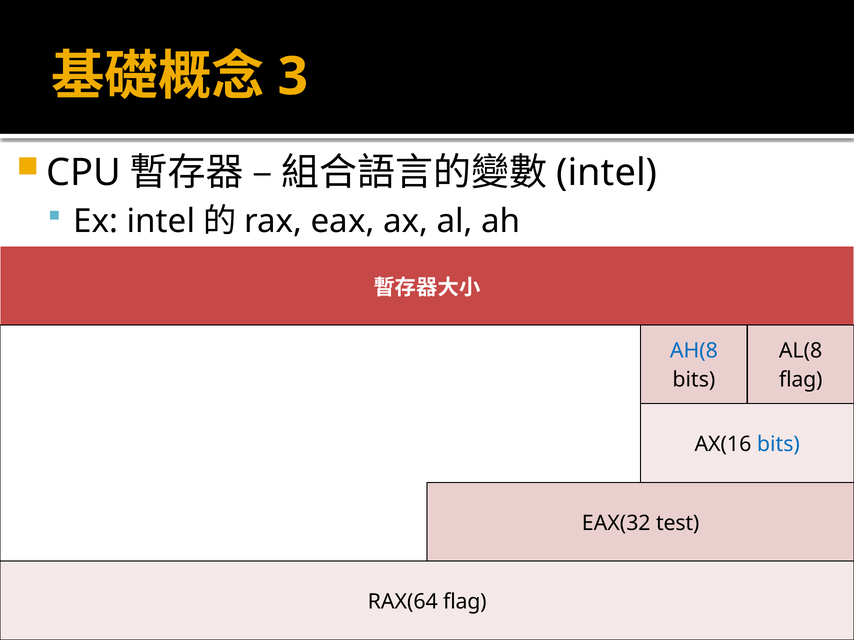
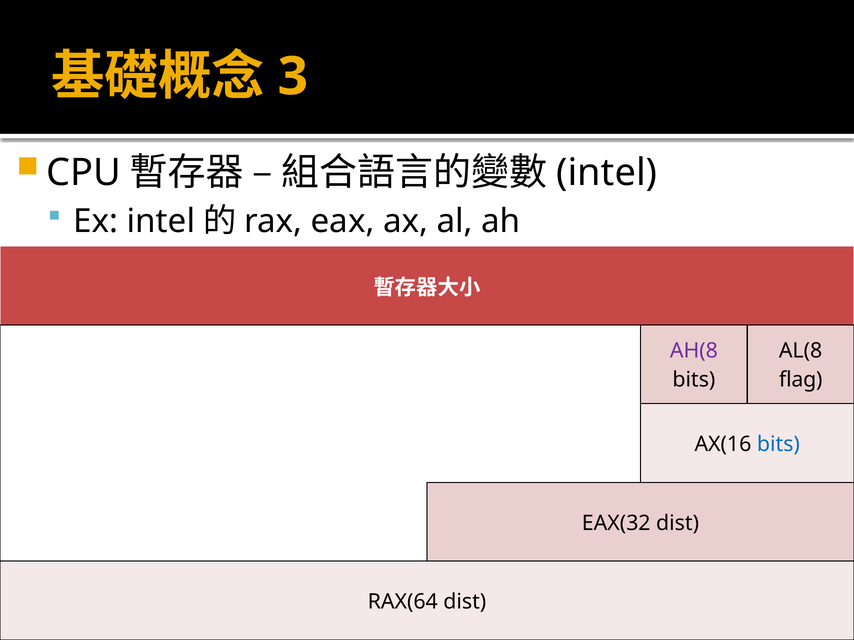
AH(8 colour: blue -> purple (694, 351)
EAX(32 test: test -> dist (678, 523)
RAX(64 flag: flag -> dist (465, 602)
